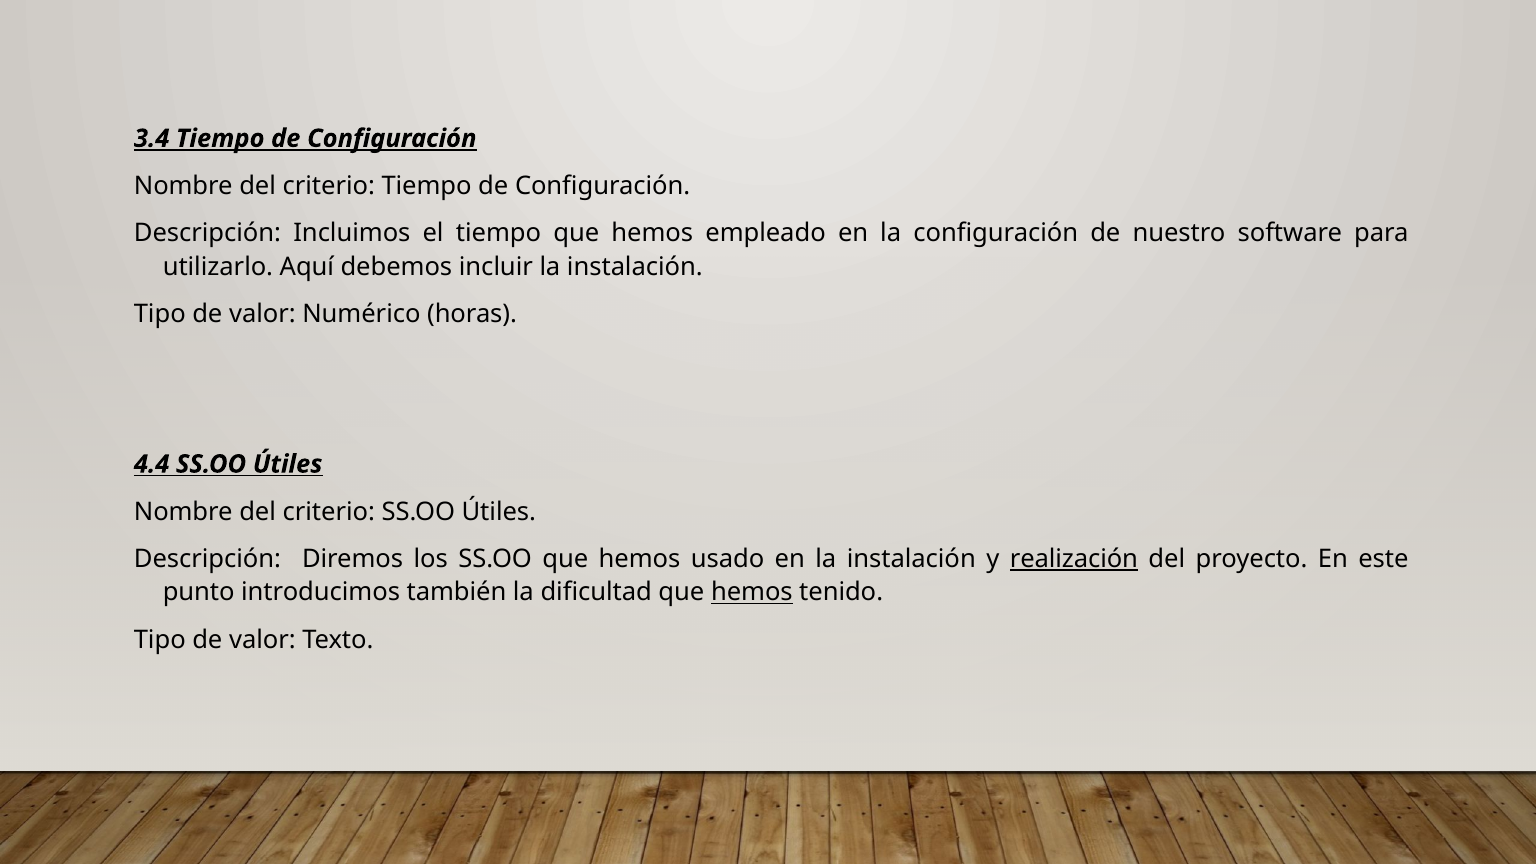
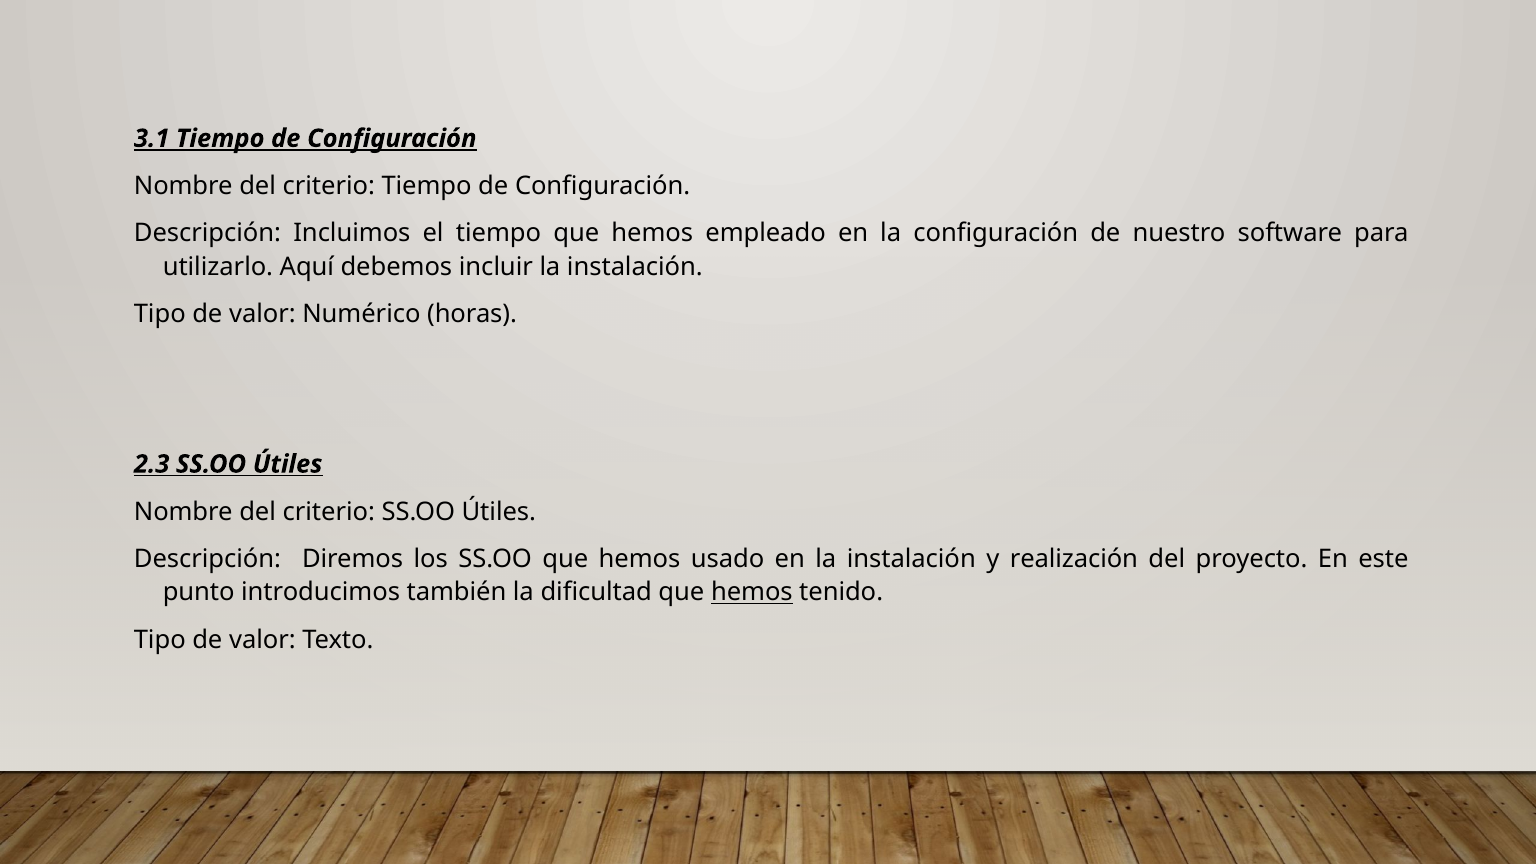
3.4: 3.4 -> 3.1 (152, 138)
4.4: 4.4 -> 2.3 (152, 464)
realización underline: present -> none (1074, 559)
